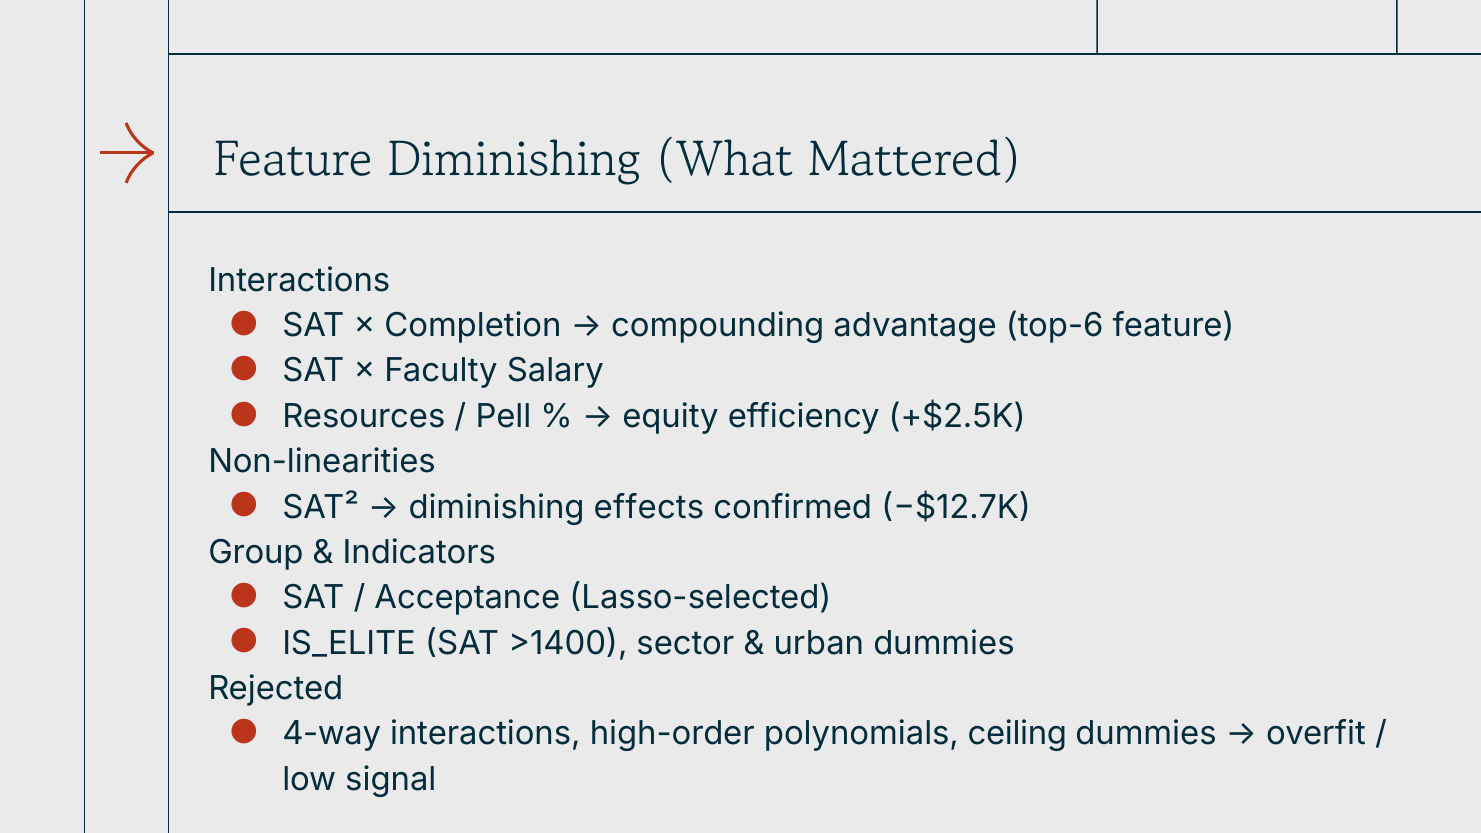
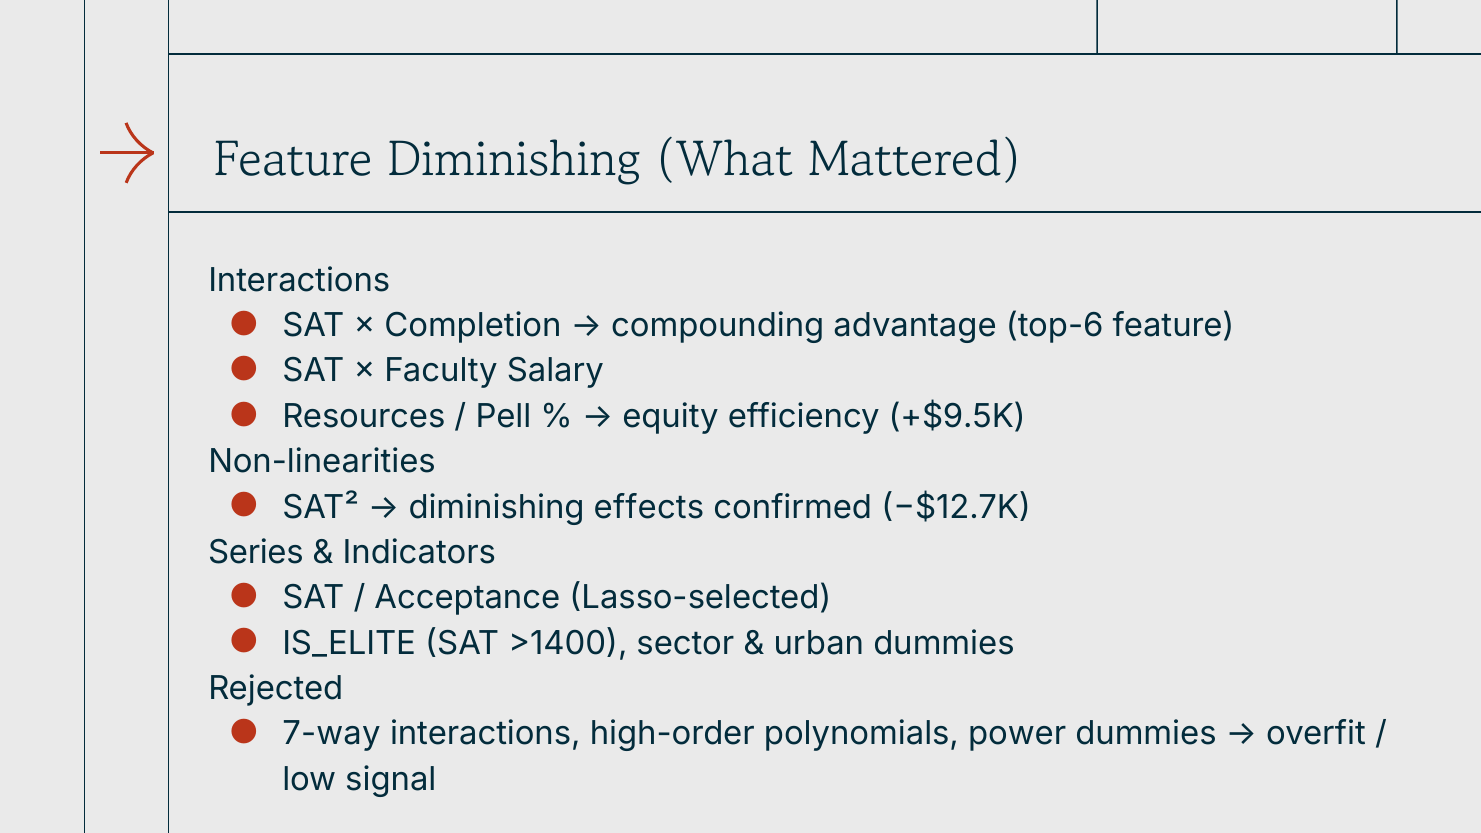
+$2.5K: +$2.5K -> +$9.5K (957, 416)
Group: Group -> Series (256, 553)
4-way: 4-way -> 7-way (331, 734)
ceiling: ceiling -> power (1017, 734)
